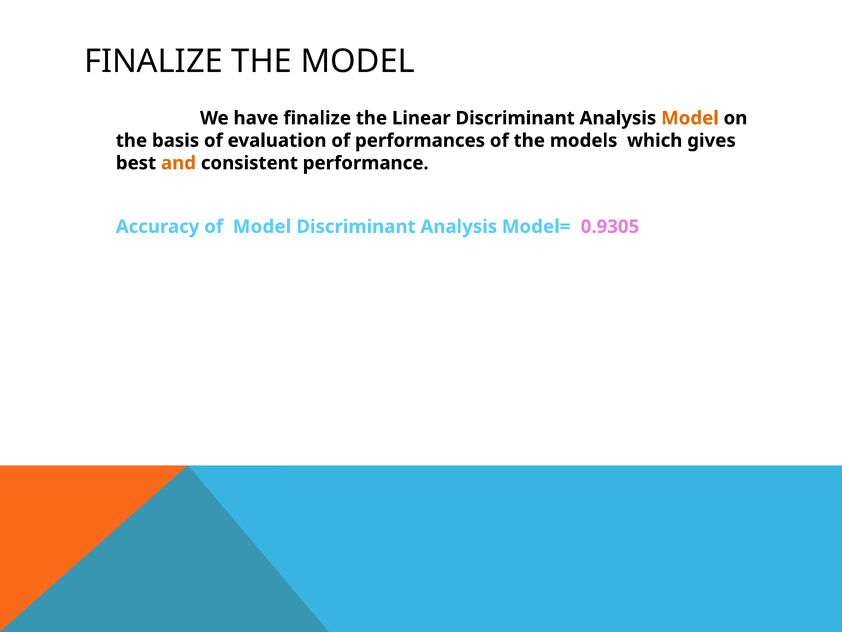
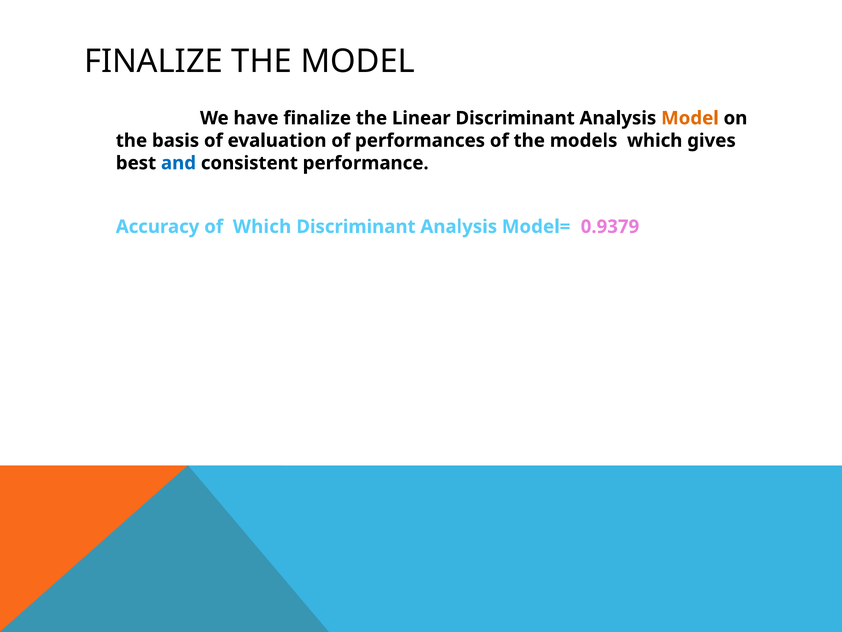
and colour: orange -> blue (178, 163)
of Model: Model -> Which (262, 227)
0.9305: 0.9305 -> 0.9379 (610, 227)
